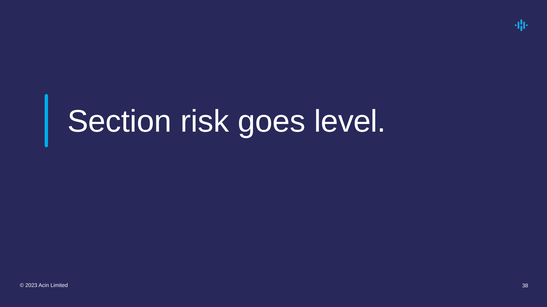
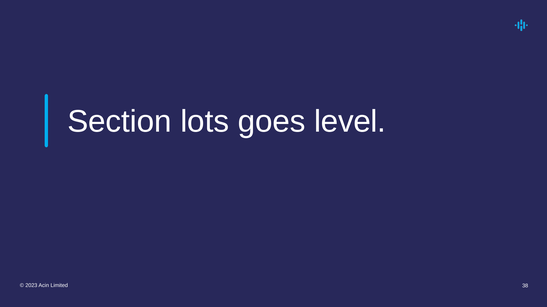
risk: risk -> lots (205, 122)
